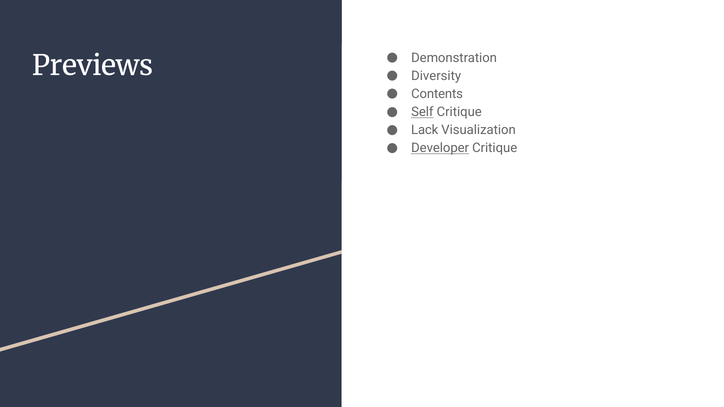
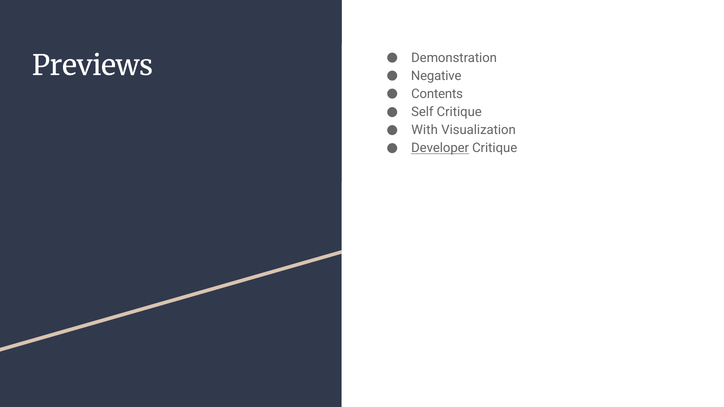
Diversity: Diversity -> Negative (436, 76)
Self underline: present -> none (422, 112)
Lack: Lack -> With (425, 130)
